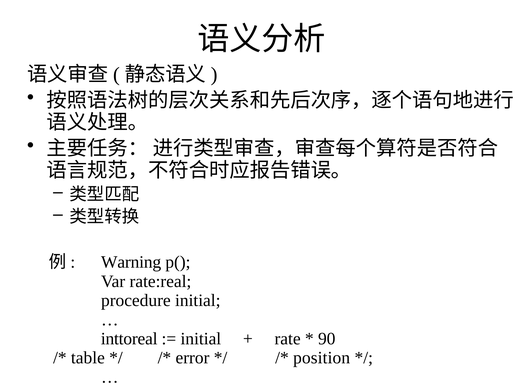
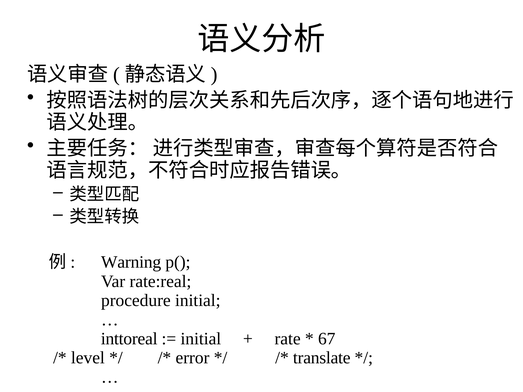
90: 90 -> 67 (327, 339)
table: table -> level (88, 358)
position: position -> translate (322, 358)
